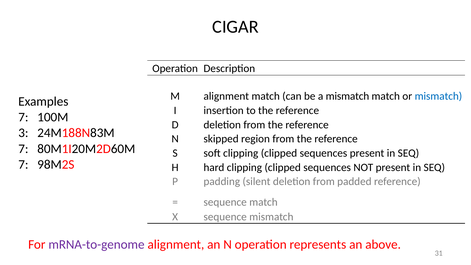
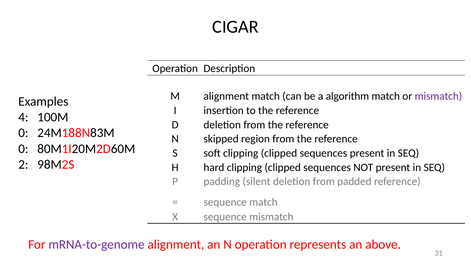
a mismatch: mismatch -> algorithm (347, 96)
mismatch colour: blue -> purple (438, 96)
7: 7 -> 4 (23, 117)
3: 3 -> 0 (23, 133)
7: 7 -> 0 (23, 149)
7: 7 -> 2 (23, 164)
